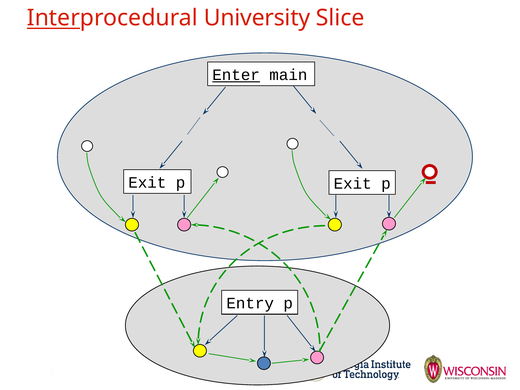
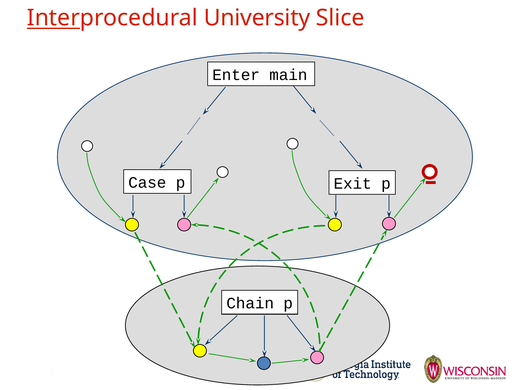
Enter underline: present -> none (236, 75)
Exit: Exit -> Case (147, 183)
Entry: Entry -> Chain (250, 303)
